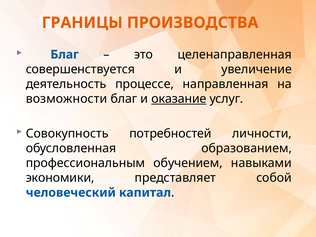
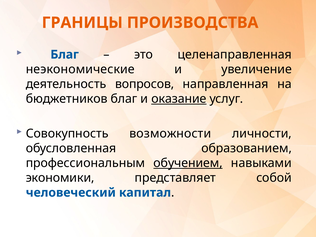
совершенствуется: совершенствуется -> неэкономические (80, 69)
процессе: процессе -> вопросов (145, 84)
возможности: возможности -> бюджетников (67, 99)
потребностей: потребностей -> возможности (170, 134)
обучением underline: none -> present (188, 163)
